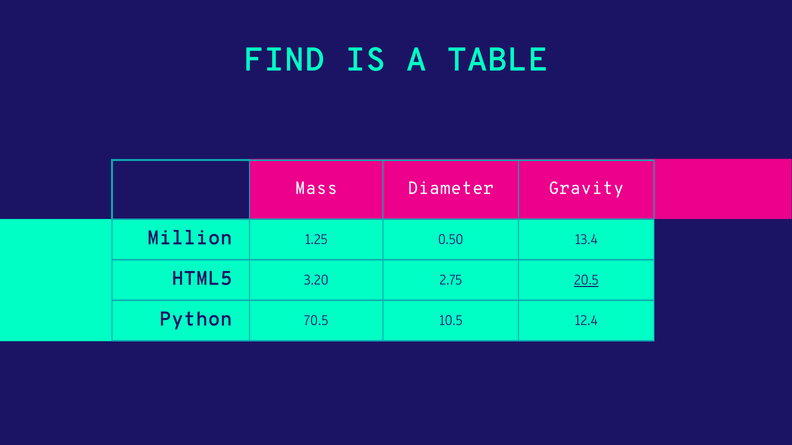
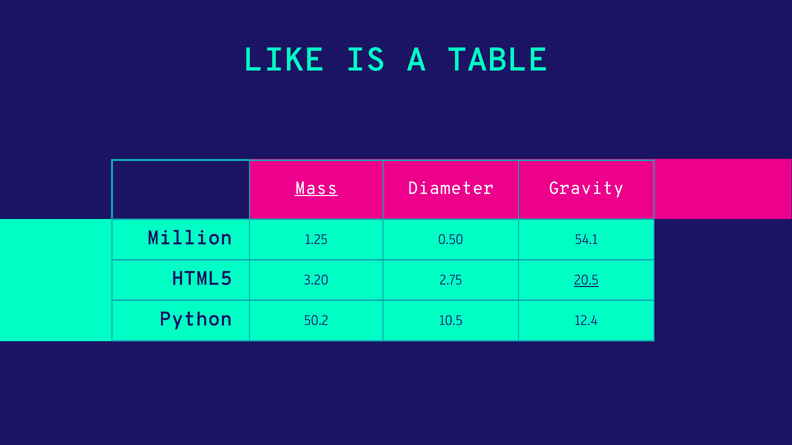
FIND: FIND -> LIKE (284, 60)
Mass underline: none -> present (316, 188)
13.4: 13.4 -> 54.1 (586, 239)
70.5: 70.5 -> 50.2 (316, 321)
